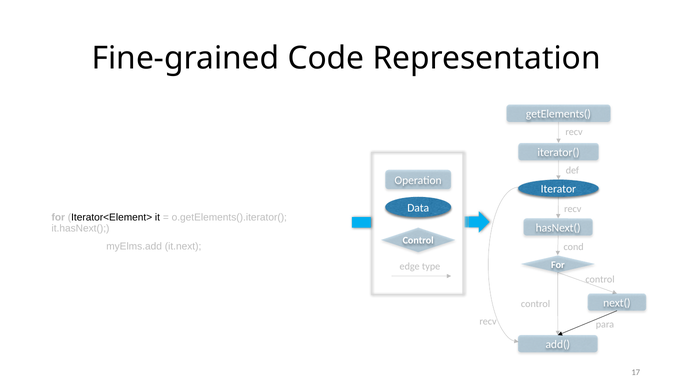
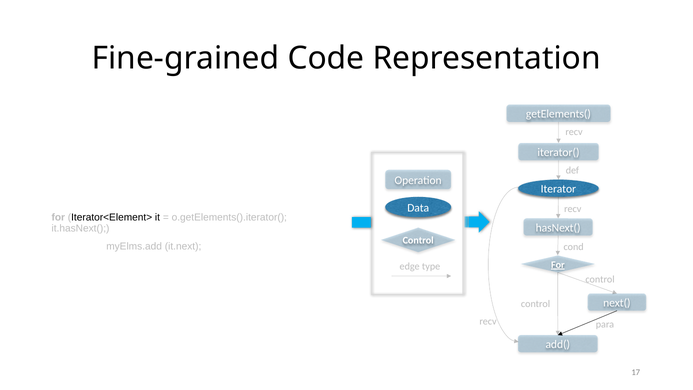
For underline: none -> present (558, 265)
